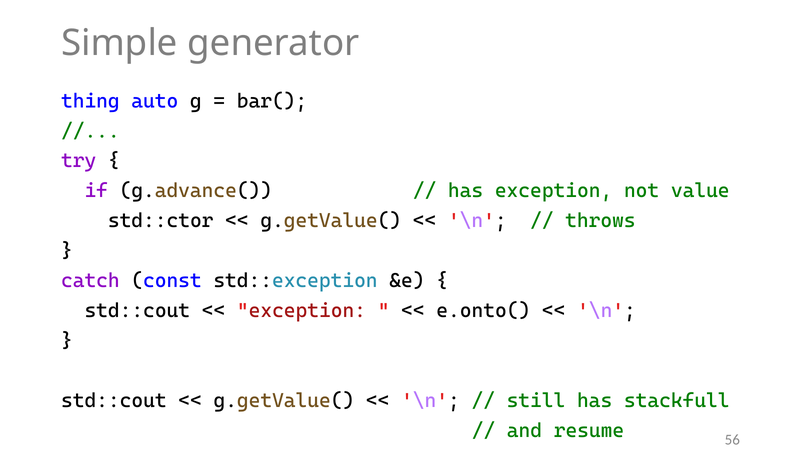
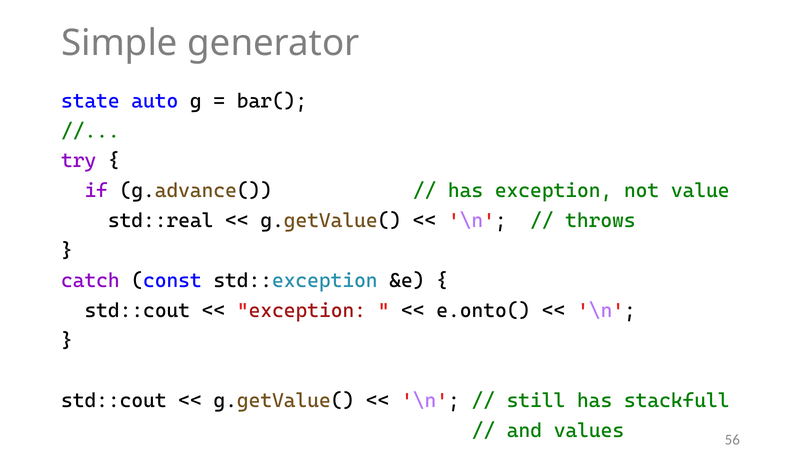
thing: thing -> state (90, 101)
std::ctor: std::ctor -> std::real (161, 221)
resume: resume -> values (589, 430)
